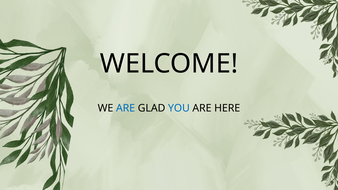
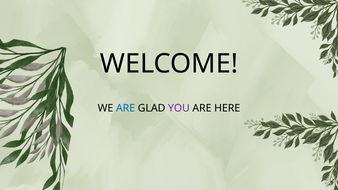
YOU colour: blue -> purple (179, 108)
